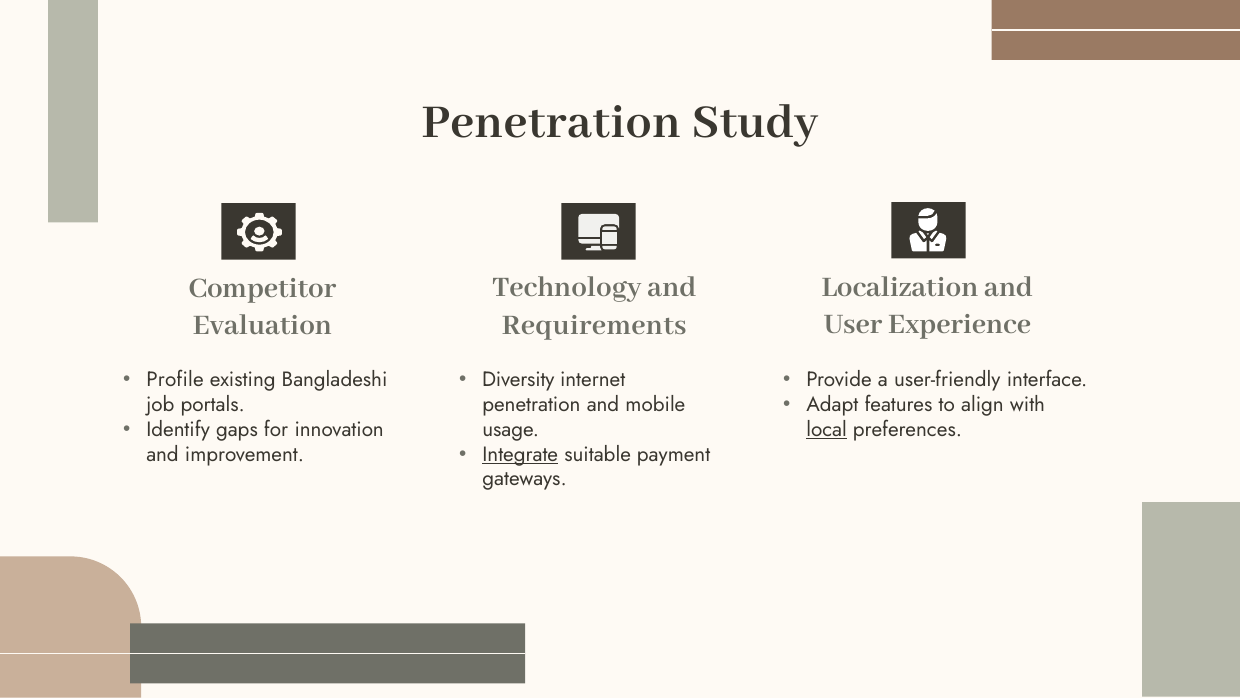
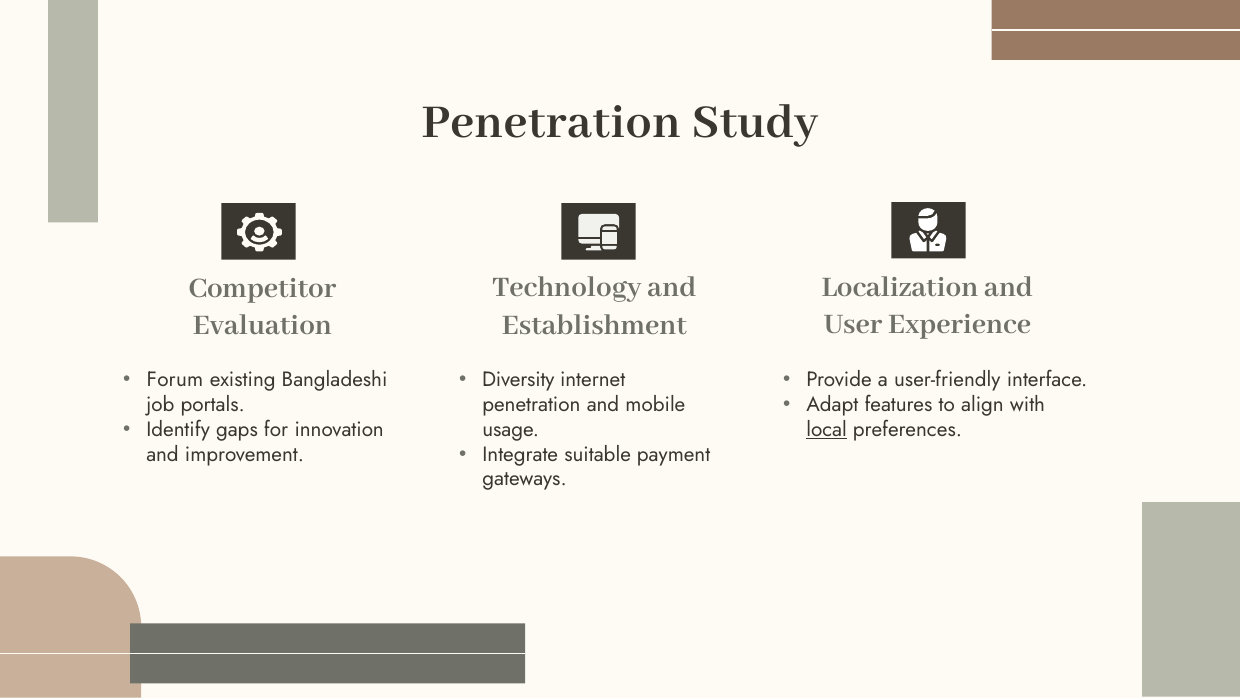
Requirements: Requirements -> Establishment (594, 324)
Profile: Profile -> Forum (175, 380)
Integrate underline: present -> none (520, 454)
